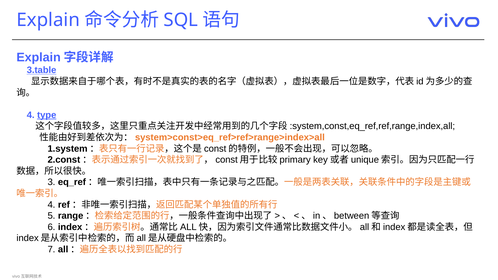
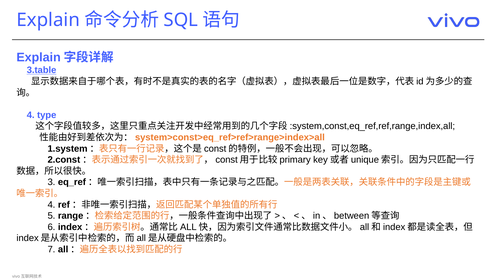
type underline: present -> none (47, 115)
